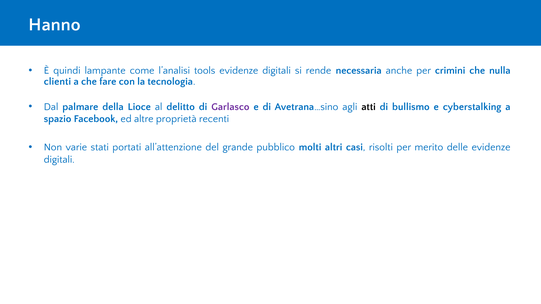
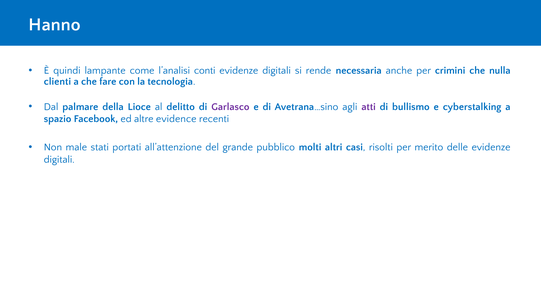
tools: tools -> conti (205, 71)
atti colour: black -> purple (369, 107)
proprietà: proprietà -> evidence (176, 119)
varie: varie -> male (76, 147)
